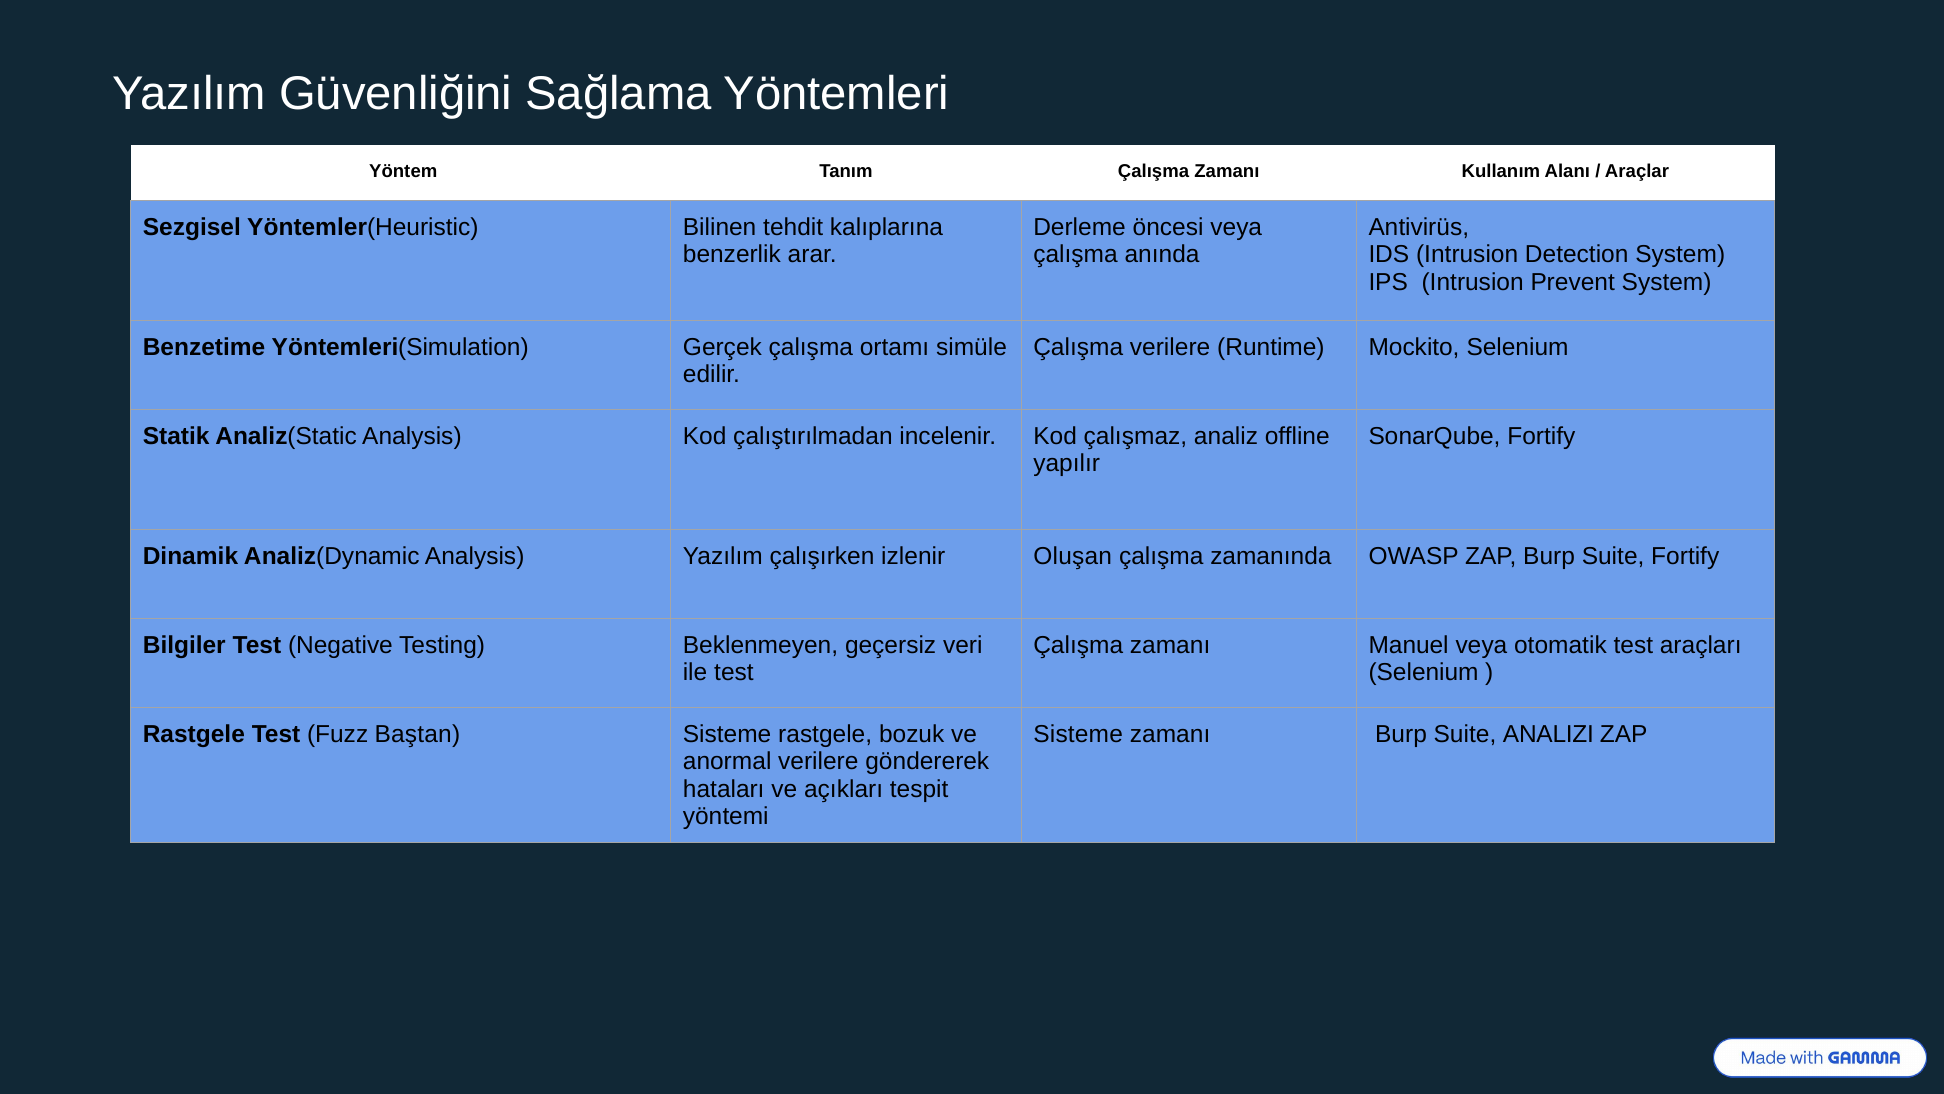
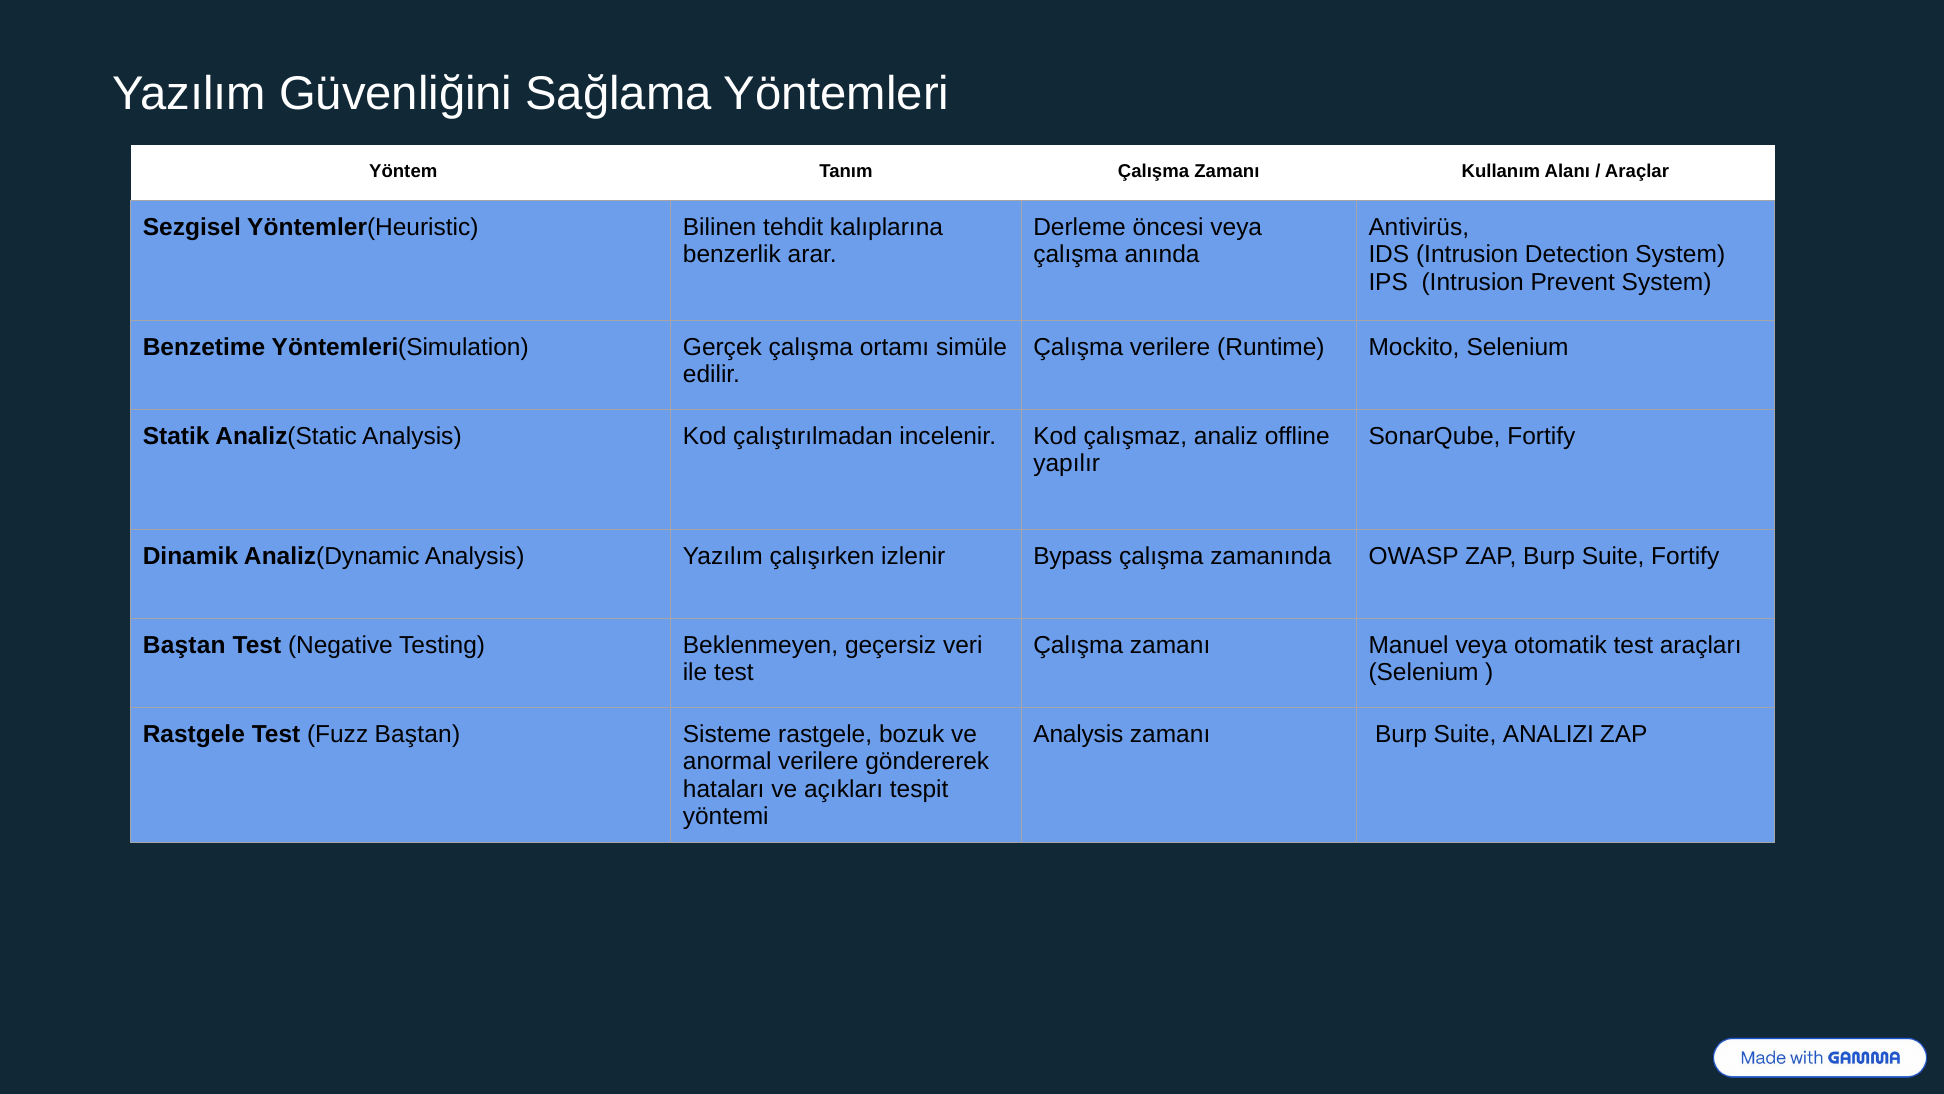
Oluşan: Oluşan -> Bypass (1073, 556)
Bilgiler: Bilgiler -> Baştan (184, 645)
Sisteme: Sisteme -> Analysis (1078, 734)
